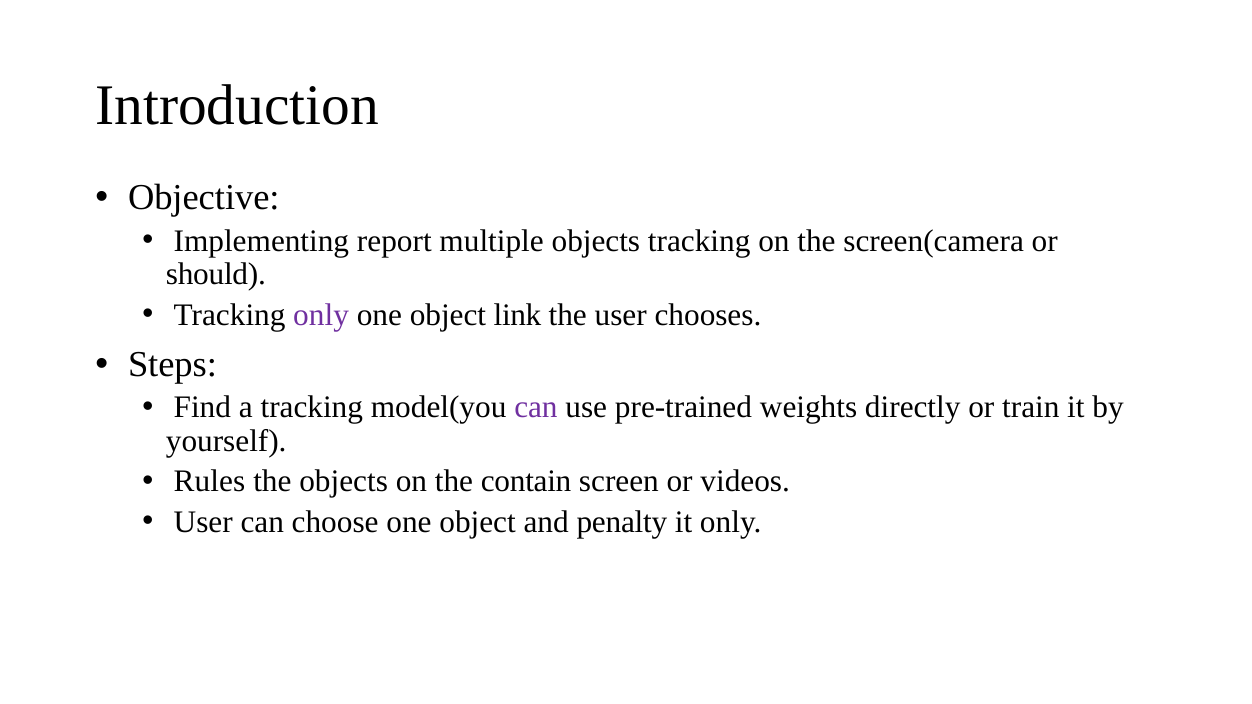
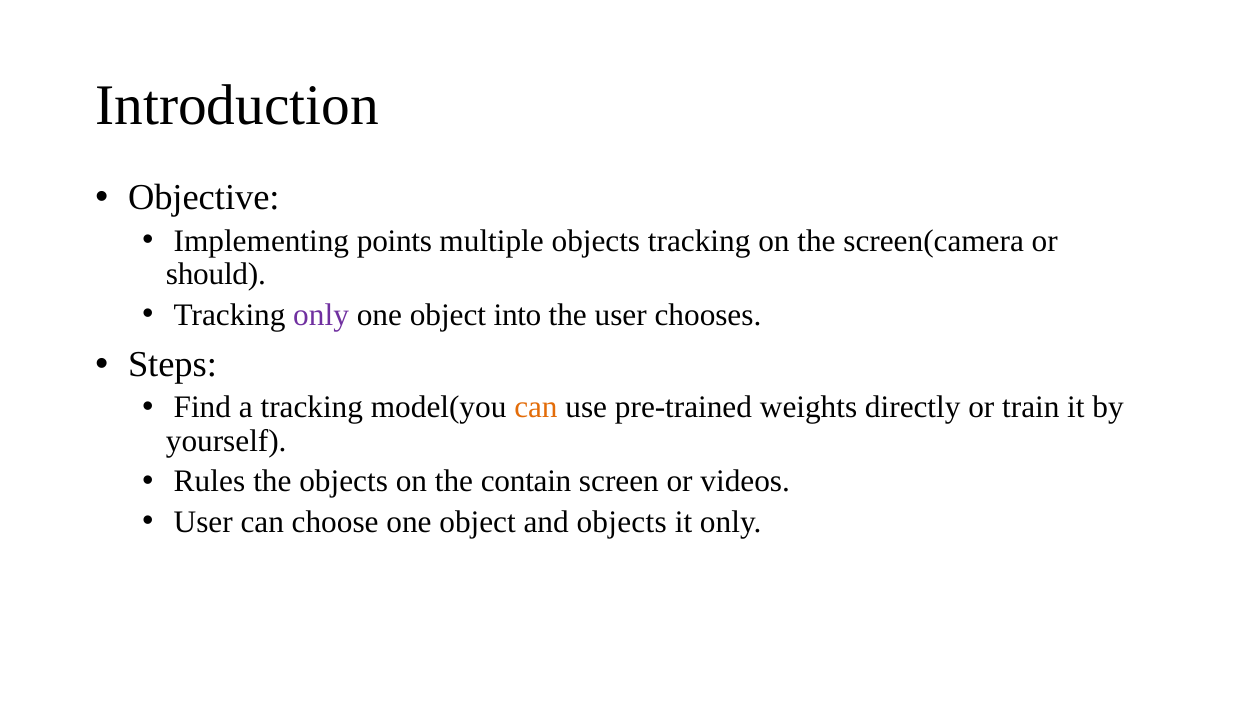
report: report -> points (394, 241)
link: link -> into (518, 315)
can colour: purple -> orange (536, 408)
and penalty: penalty -> objects (622, 522)
